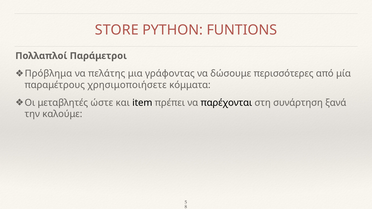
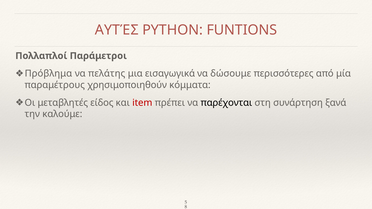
STORE: STORE -> ΑΥΤΈΣ (117, 30)
γράφοντας: γράφοντας -> εισαγωγικά (170, 74)
χρησιμοποιήσετε: χρησιμοποιήσετε -> χρησιμοποιηθούν (127, 85)
ώστε: ώστε -> είδος (102, 103)
item colour: black -> red (142, 103)
